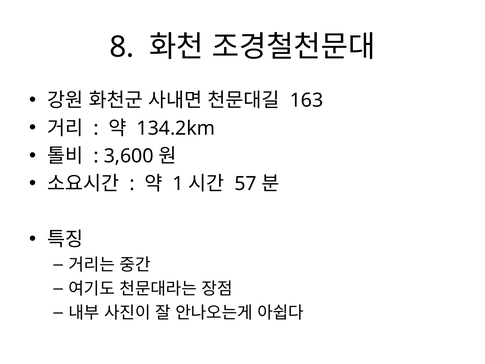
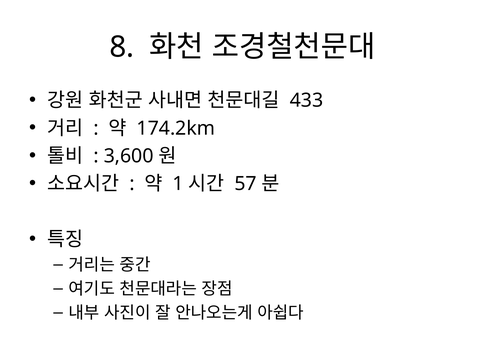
163: 163 -> 433 (307, 100)
134.2km: 134.2km -> 174.2km (176, 128)
